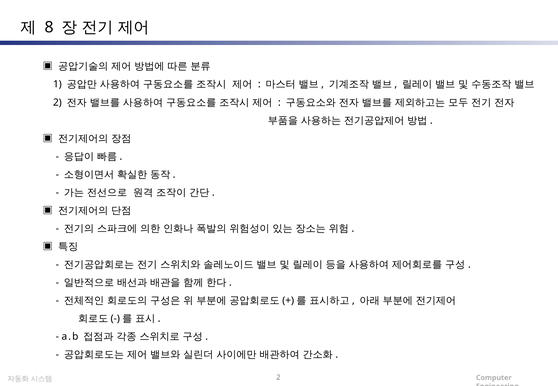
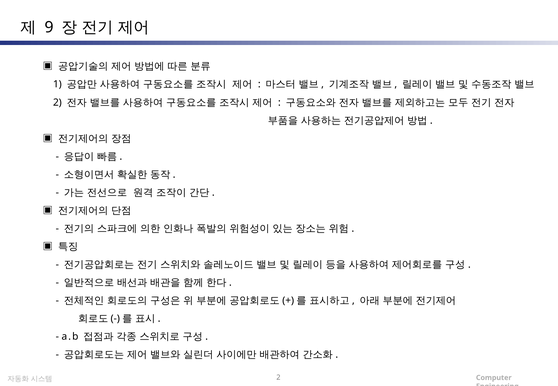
8: 8 -> 9 (49, 27)
